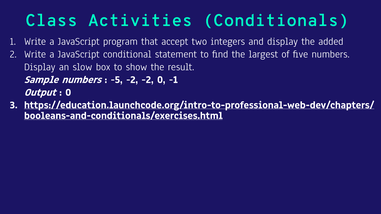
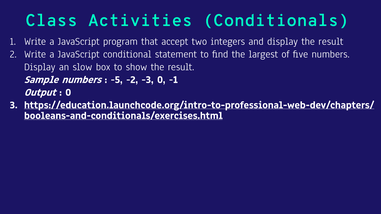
display the added: added -> result (331, 41)
-2 -2: -2 -> -3 (148, 80)
